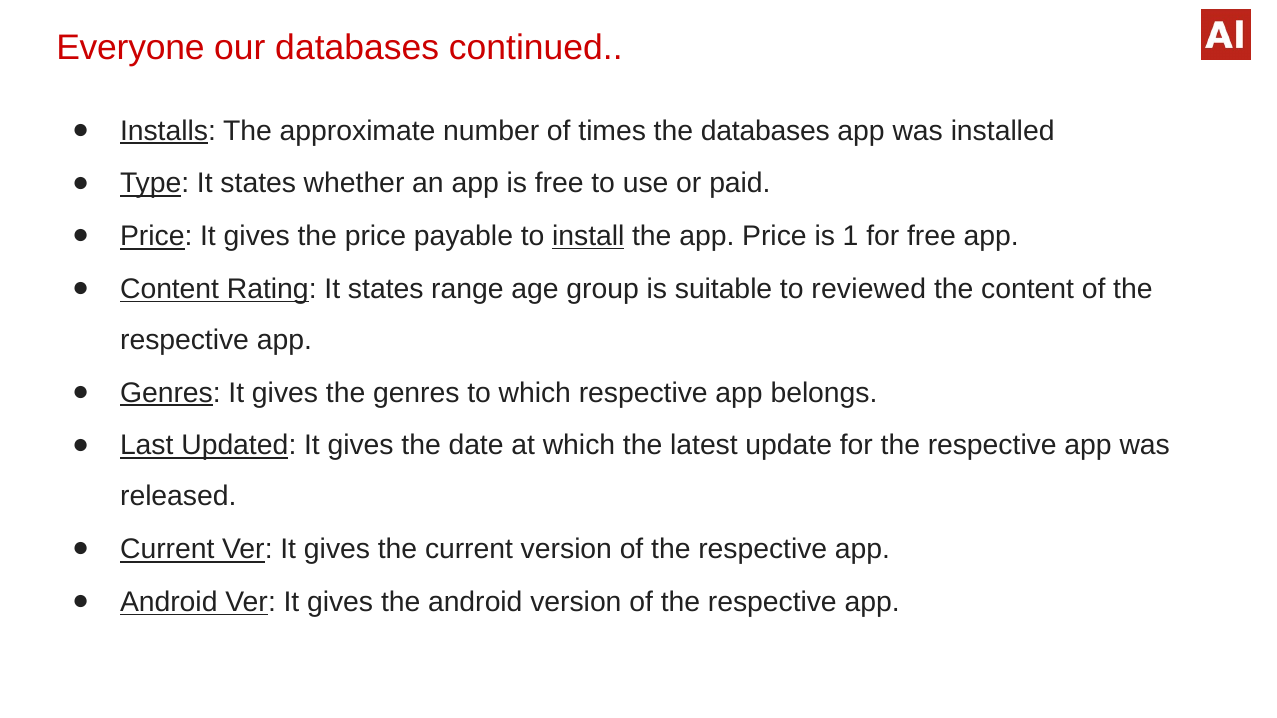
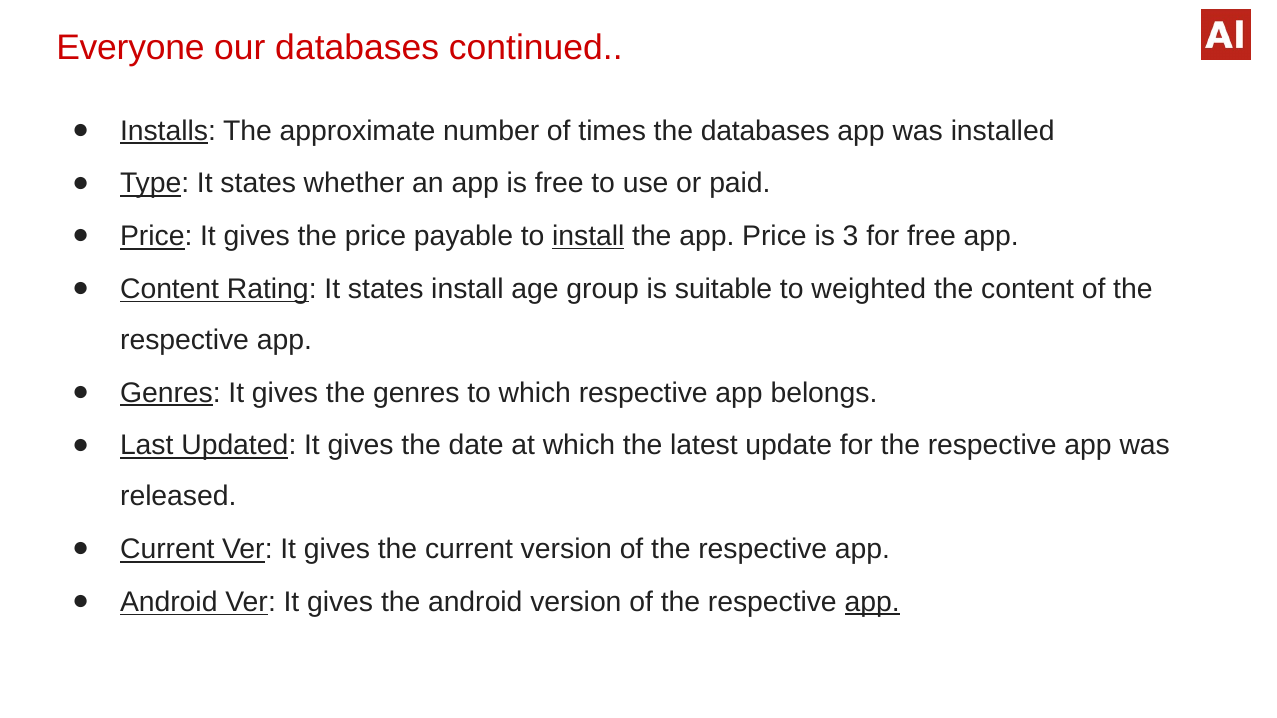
1: 1 -> 3 (851, 236)
states range: range -> install (467, 289)
reviewed: reviewed -> weighted (869, 289)
app underline: none -> present (872, 602)
